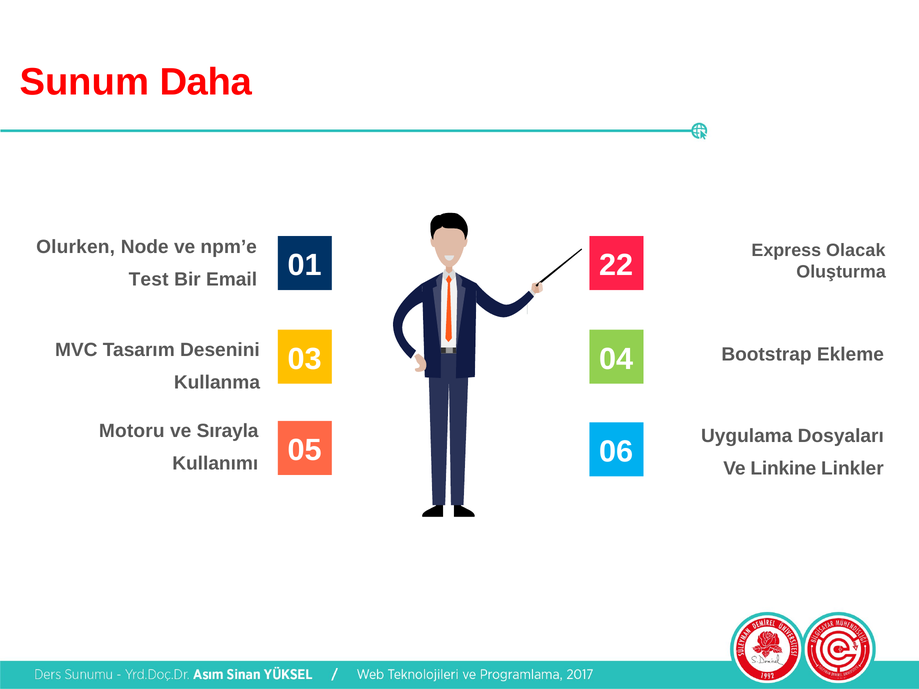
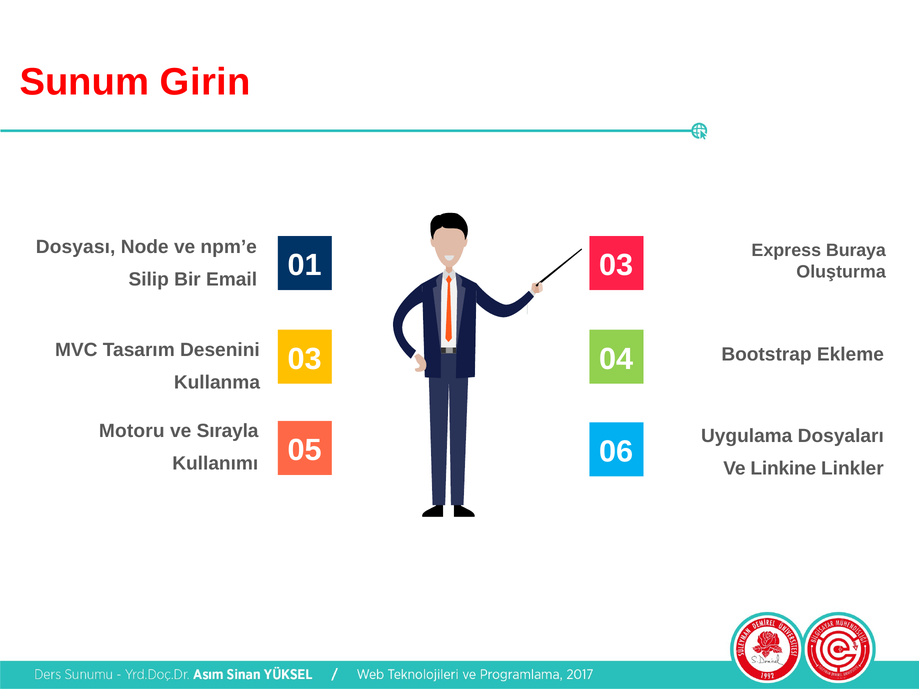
Daha: Daha -> Girin (205, 82)
Olurken: Olurken -> Dosyası (76, 247)
Olacak: Olacak -> Buraya (856, 251)
01 22: 22 -> 03 (616, 265)
Test: Test -> Silip (149, 280)
